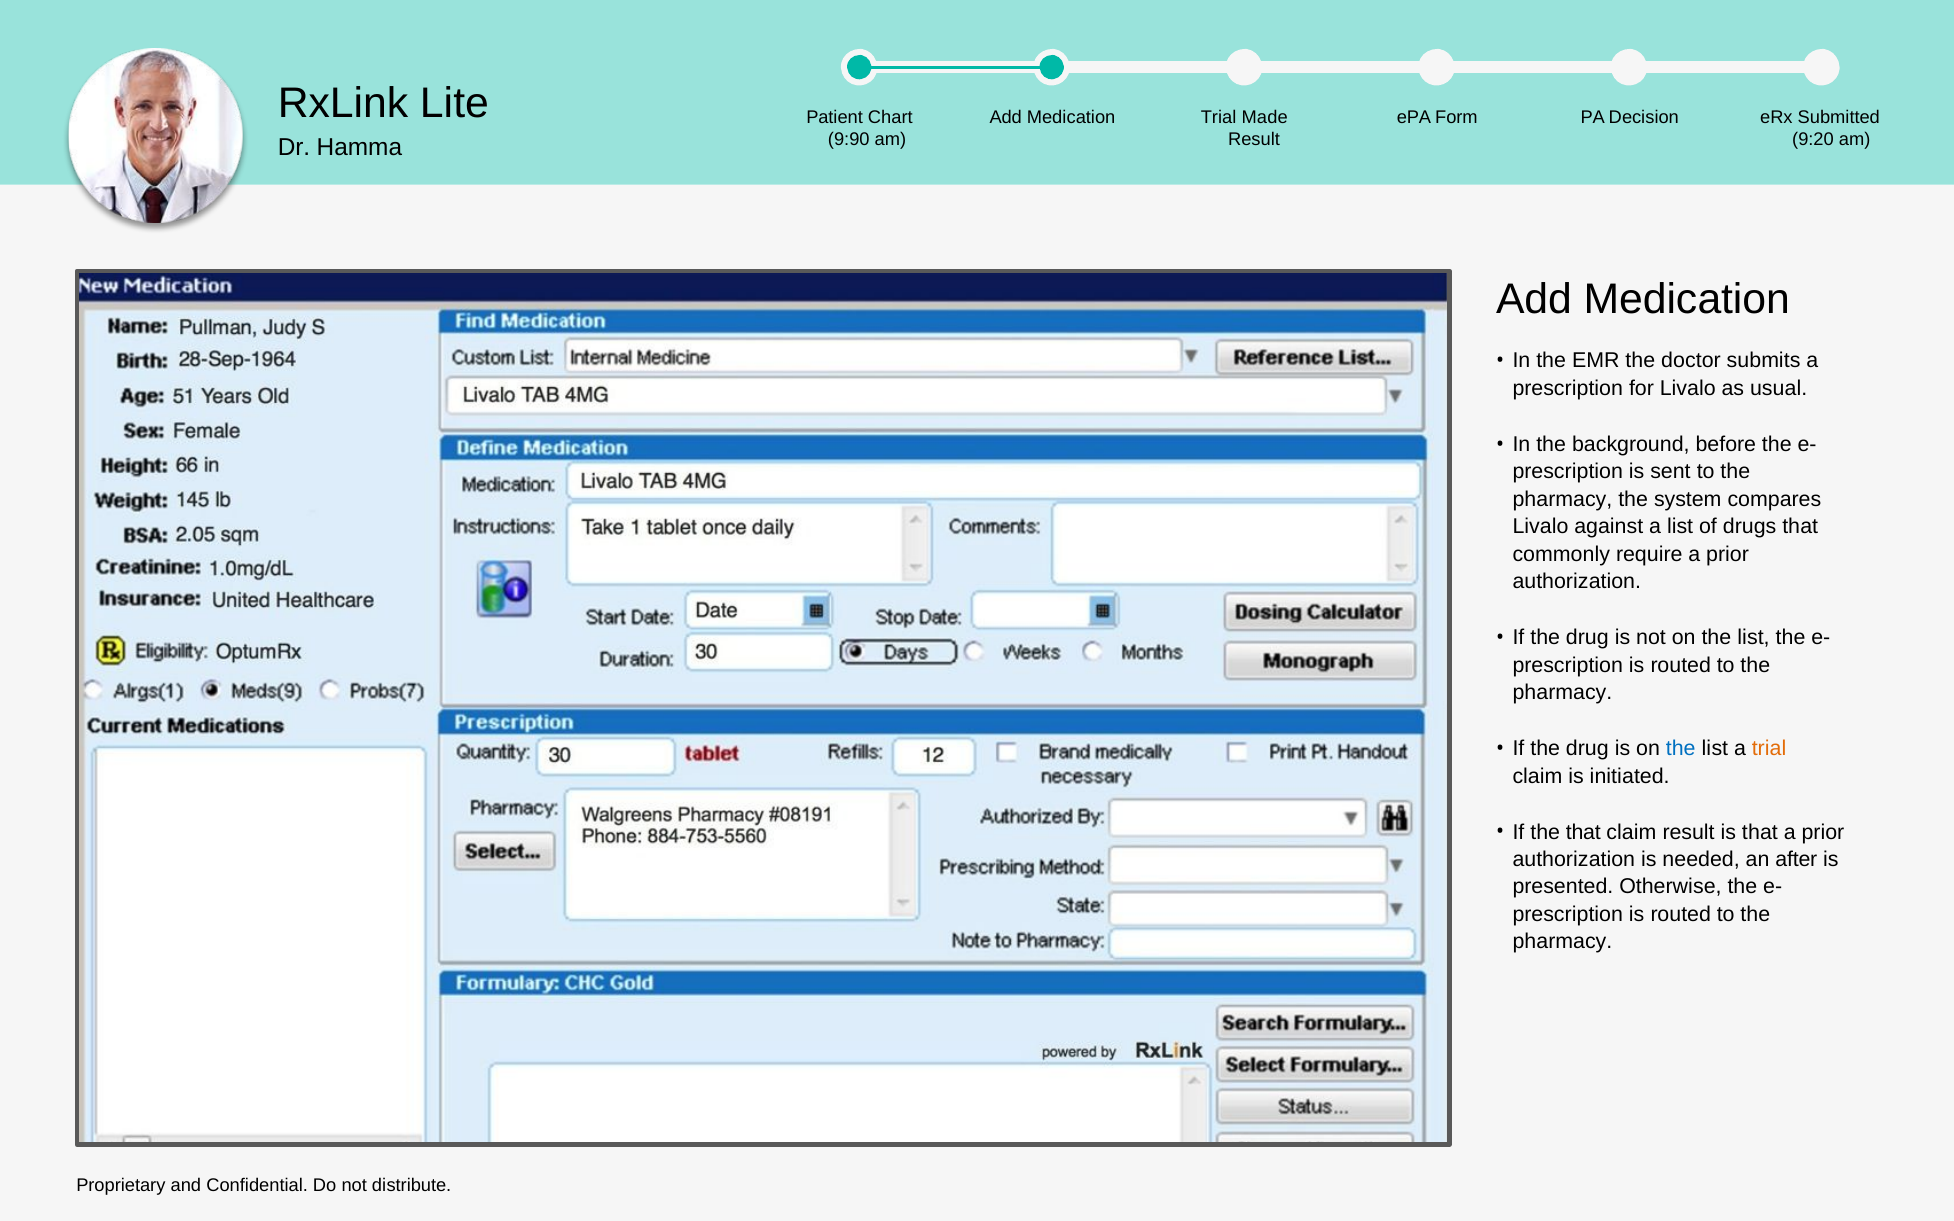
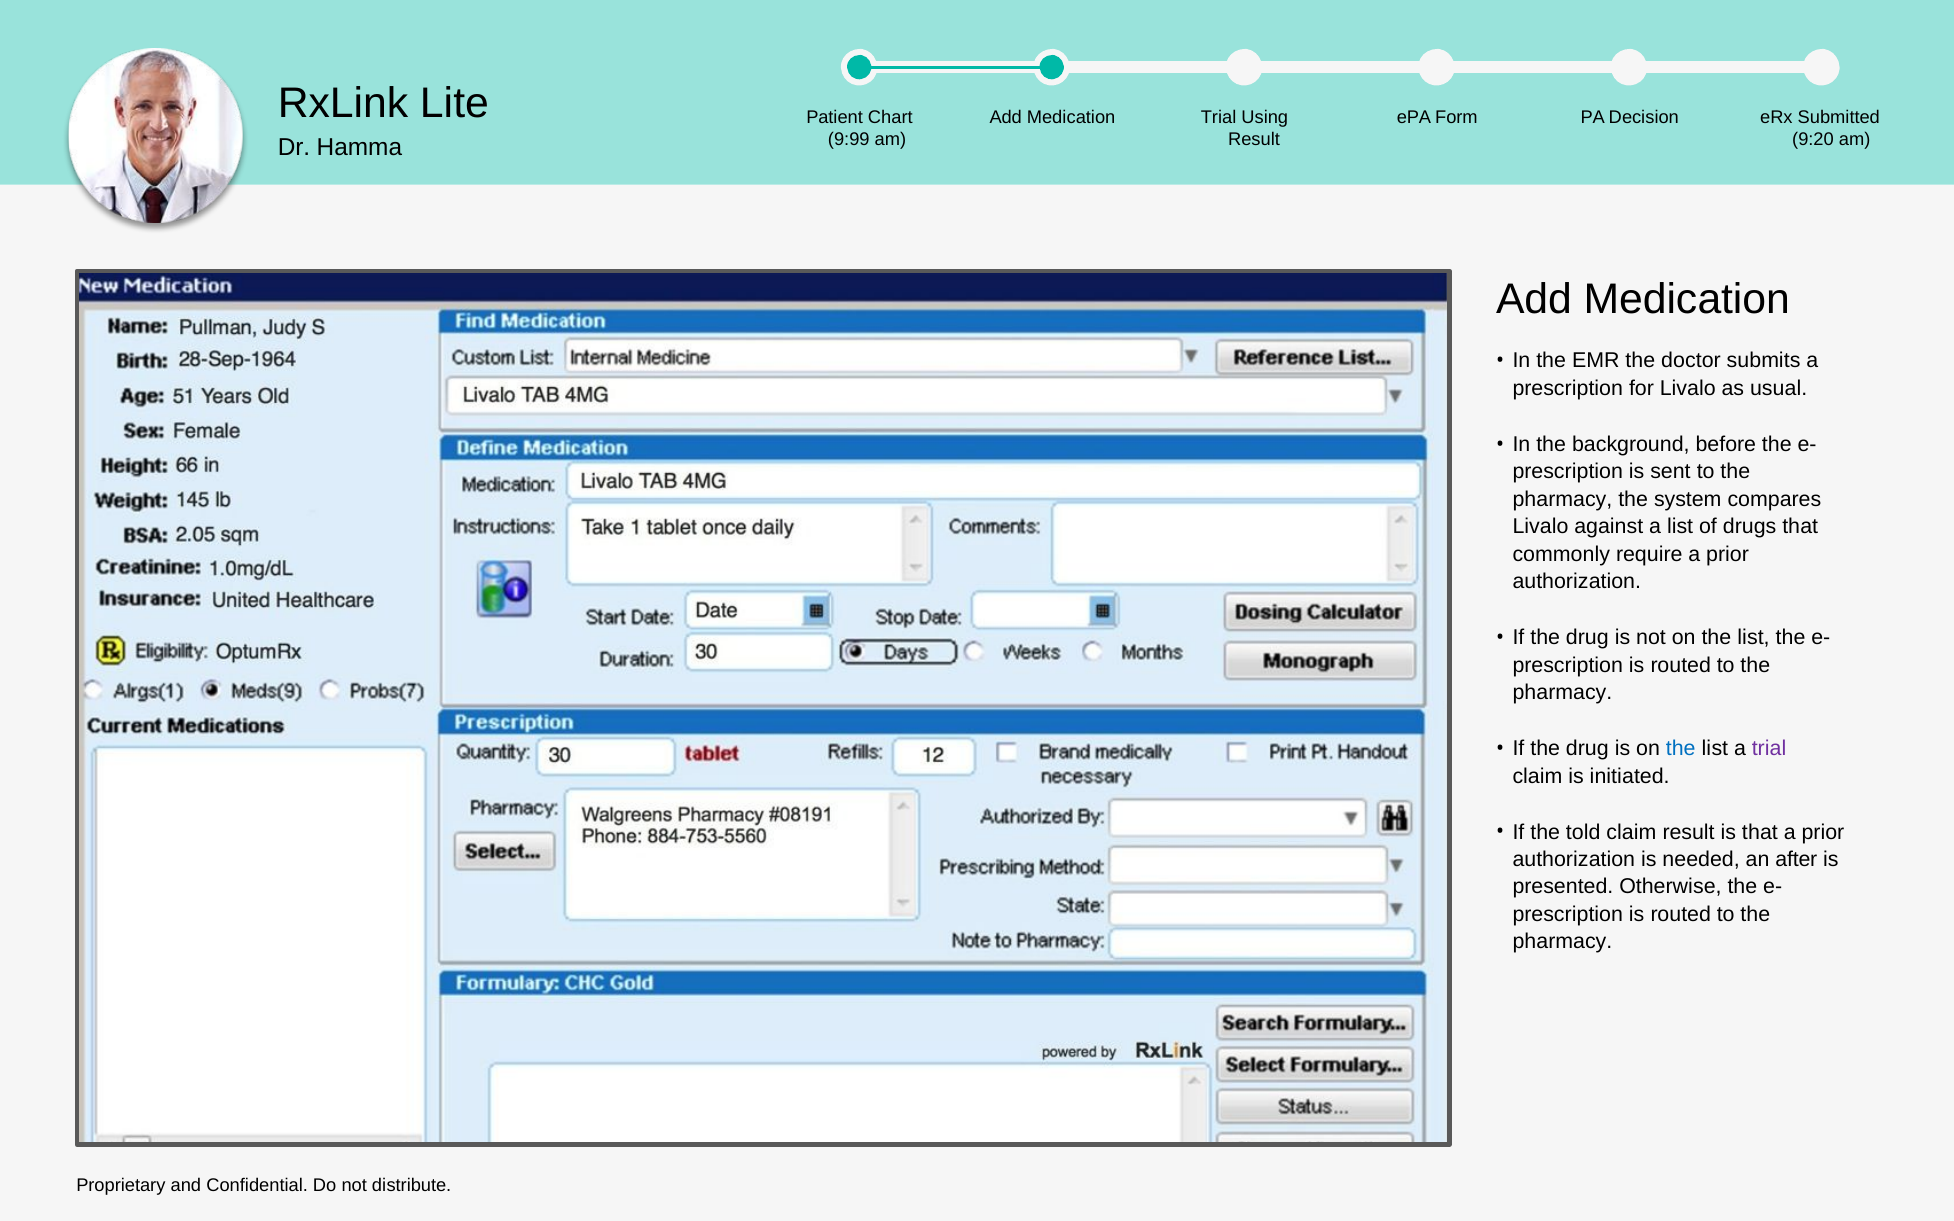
Made: Made -> Using (1265, 118)
9:90: 9:90 -> 9:99 (849, 140)
trial colour: orange -> purple (1769, 749)
the that: that -> told (1583, 832)
